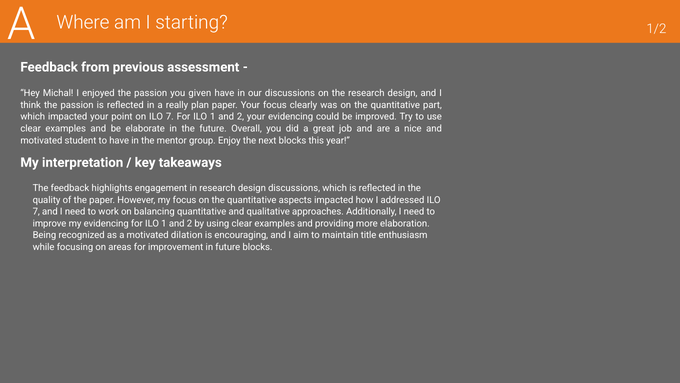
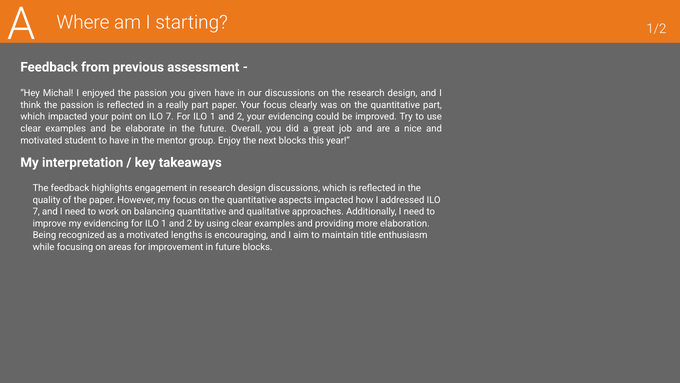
really plan: plan -> part (200, 105)
dilation: dilation -> lengths (187, 235)
